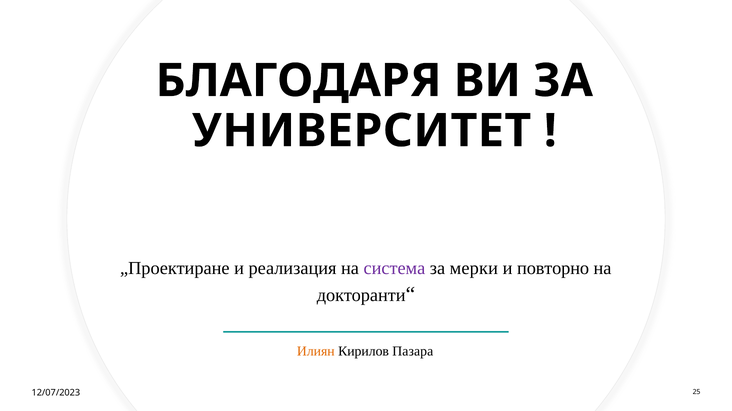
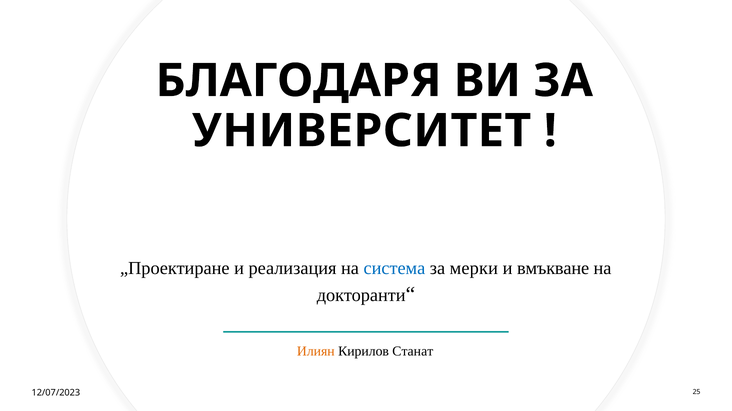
система colour: purple -> blue (394, 269)
повторно: повторно -> вмъкване (553, 269)
Пазара: Пазара -> Станат (413, 352)
